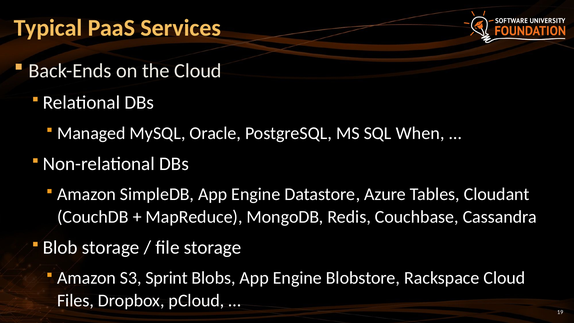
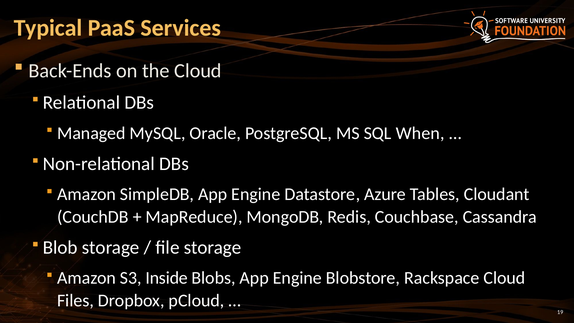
Sprint: Sprint -> Inside (167, 278)
